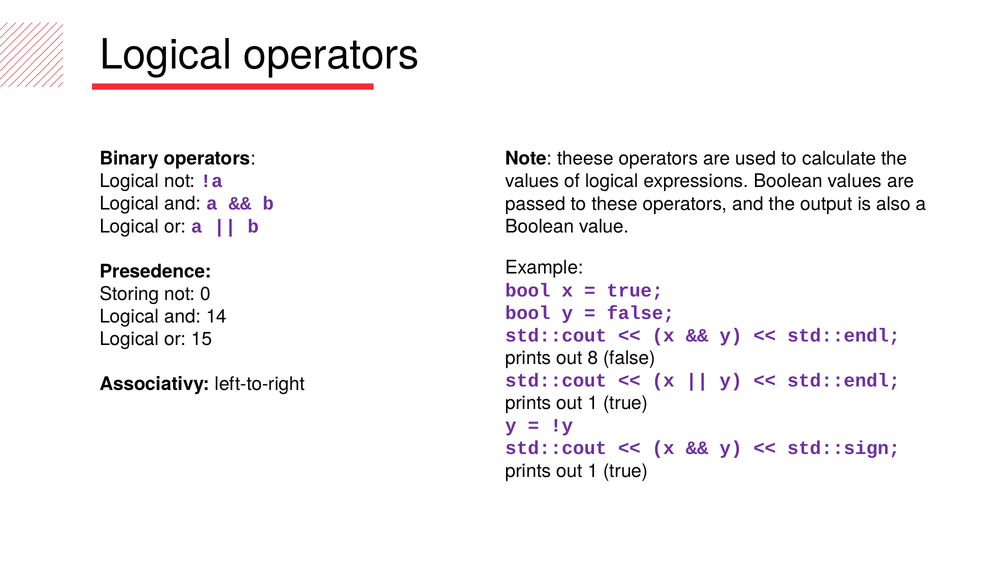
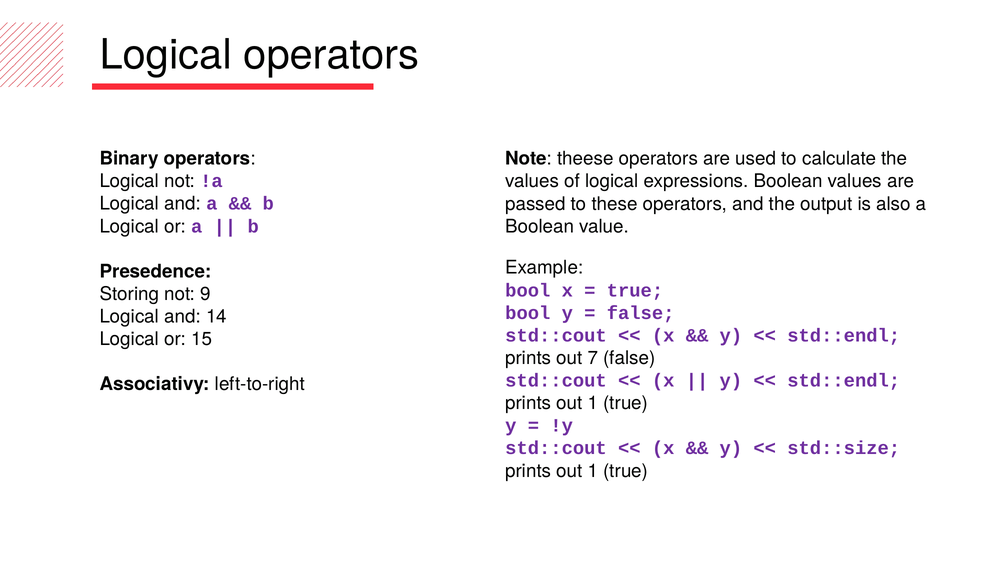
0: 0 -> 9 (205, 294)
8: 8 -> 7 (593, 358)
std::sign: std::sign -> std::size (844, 448)
